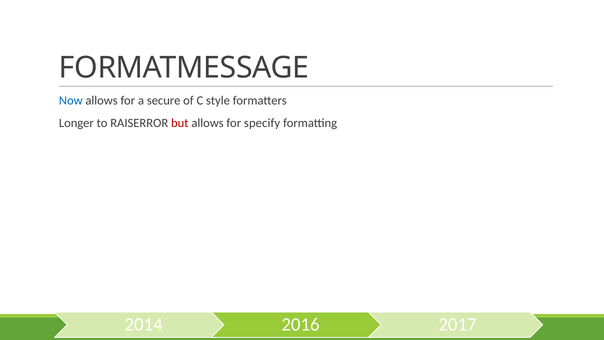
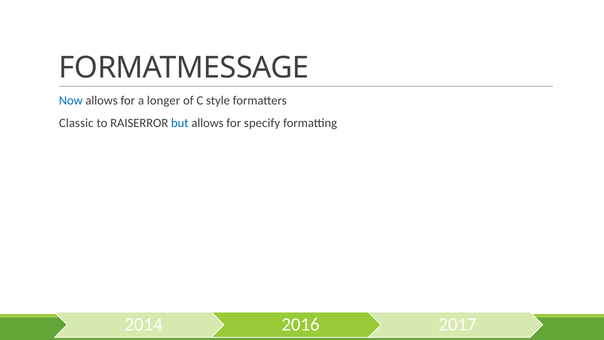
secure: secure -> longer (164, 100)
Longer: Longer -> Classic (76, 123)
but colour: red -> blue (180, 123)
